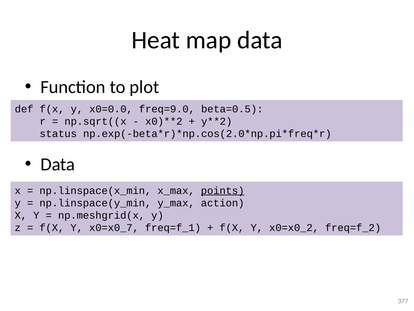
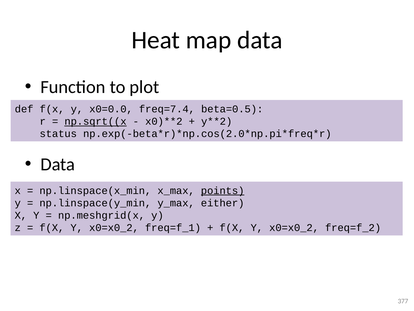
freq=9.0: freq=9.0 -> freq=7.4 (167, 109)
np.sqrt((x underline: none -> present (96, 121)
action: action -> either (223, 203)
x0=x0_7: x0=x0_7 -> x0=x0_2 (114, 228)
